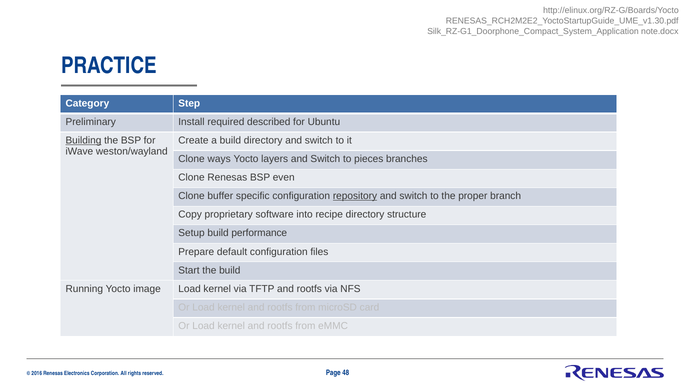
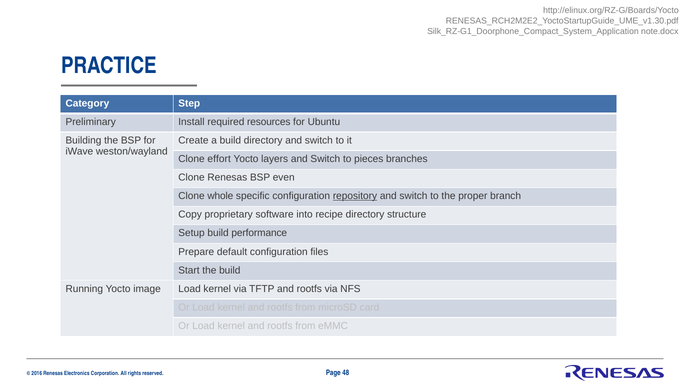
described: described -> resources (269, 122)
Building underline: present -> none (83, 140)
ways: ways -> effort (219, 159)
buffer: buffer -> whole (220, 196)
